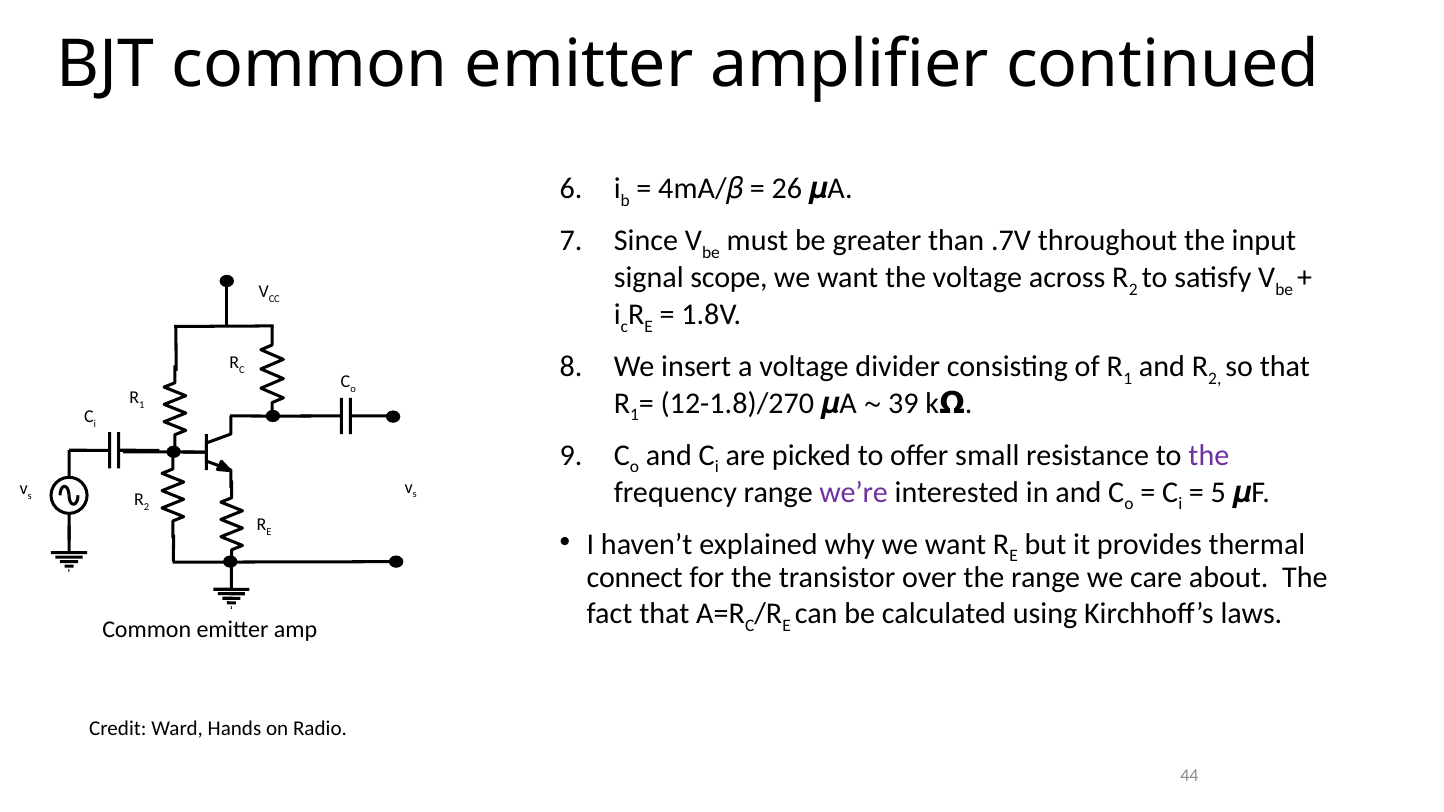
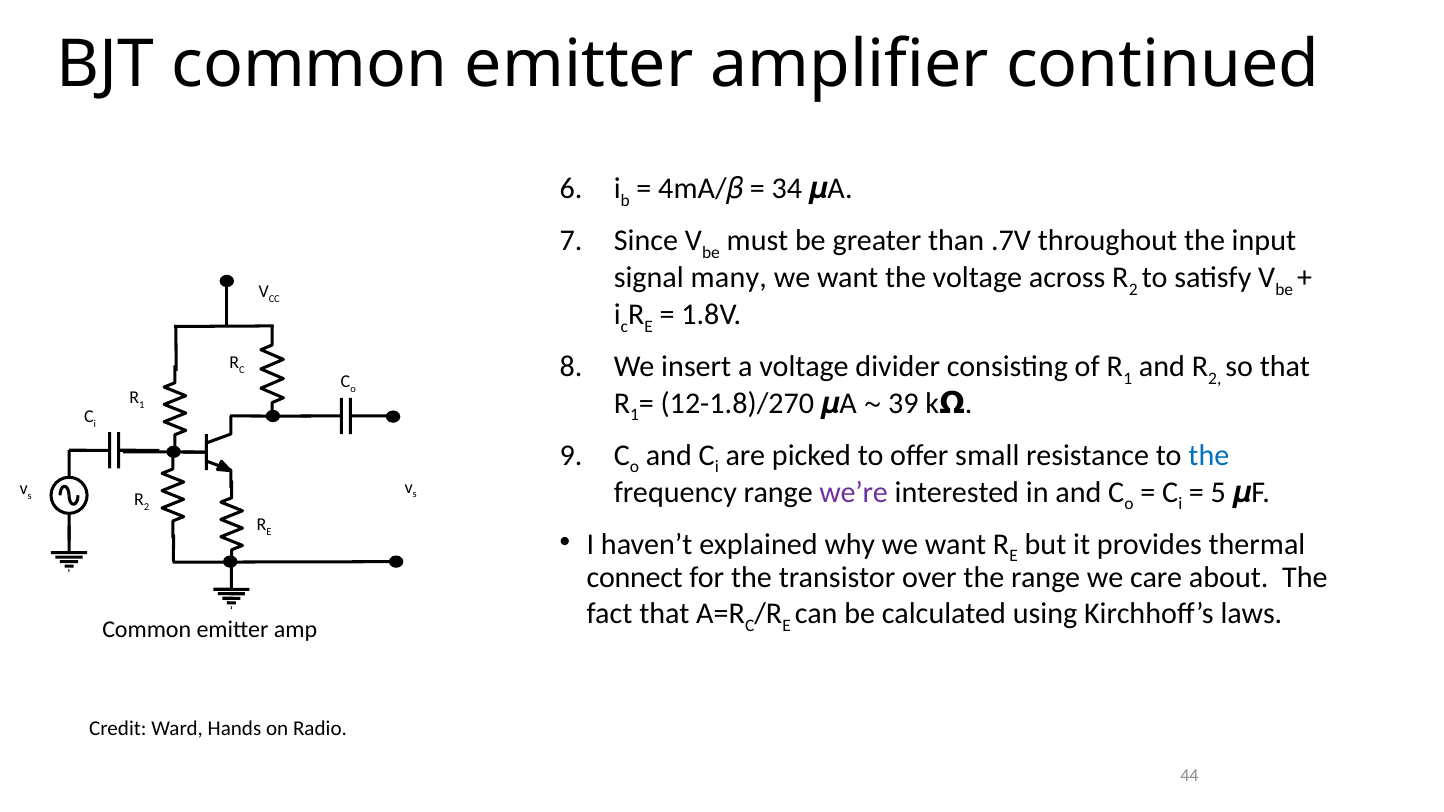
26: 26 -> 34 (787, 189)
scope: scope -> many (729, 278)
the colour: purple -> blue (1209, 456)
